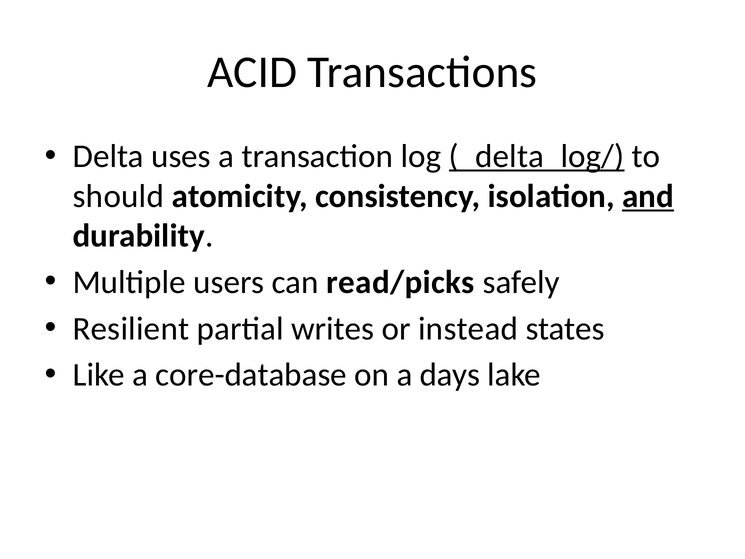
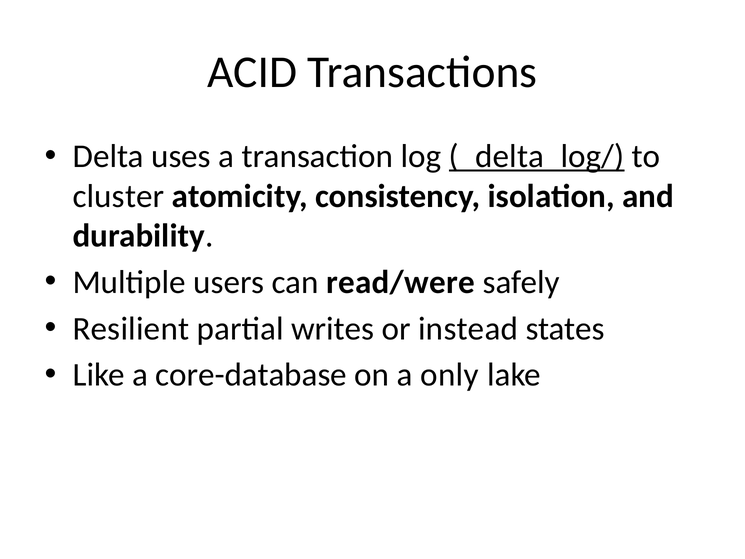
should: should -> cluster (118, 196)
and underline: present -> none (648, 196)
read/picks: read/picks -> read/were (401, 282)
days: days -> only (450, 375)
